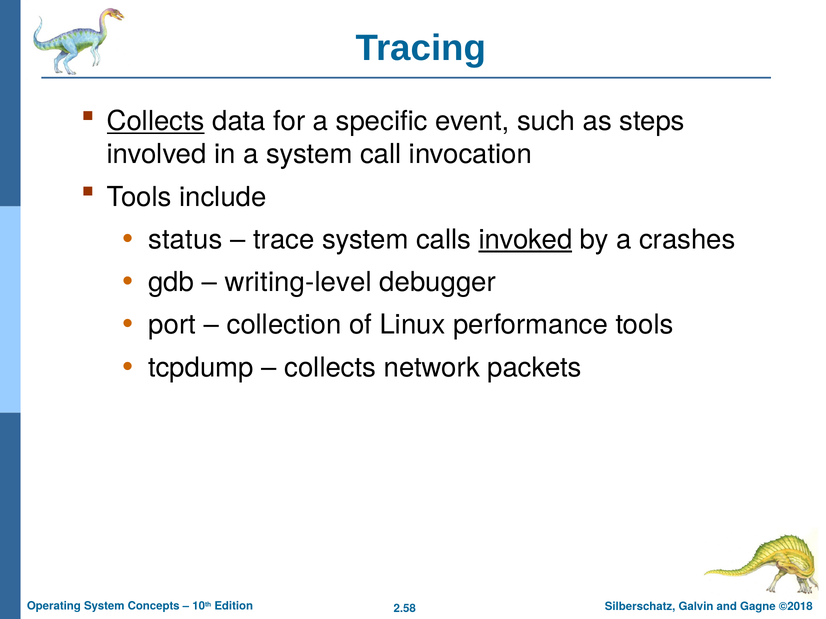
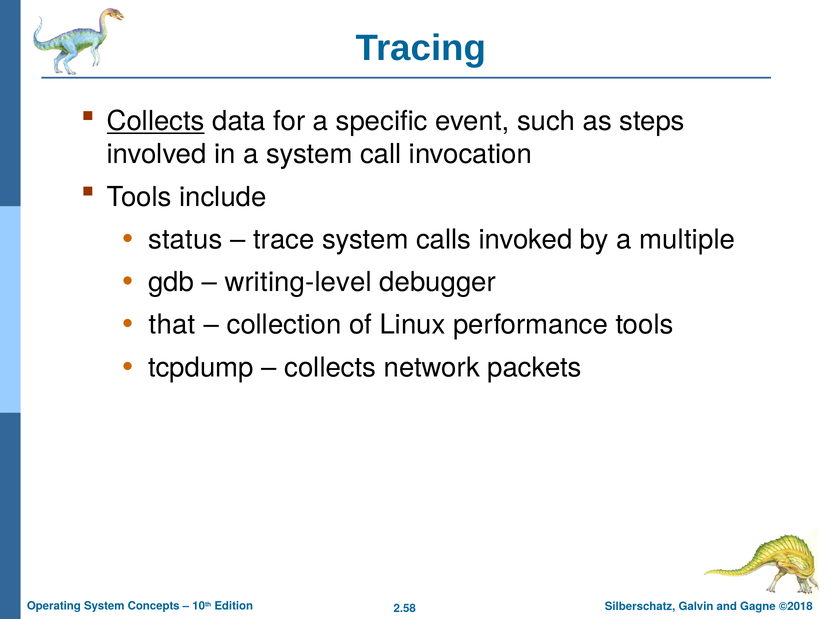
invoked underline: present -> none (526, 240)
crashes: crashes -> multiple (687, 240)
port: port -> that (172, 325)
